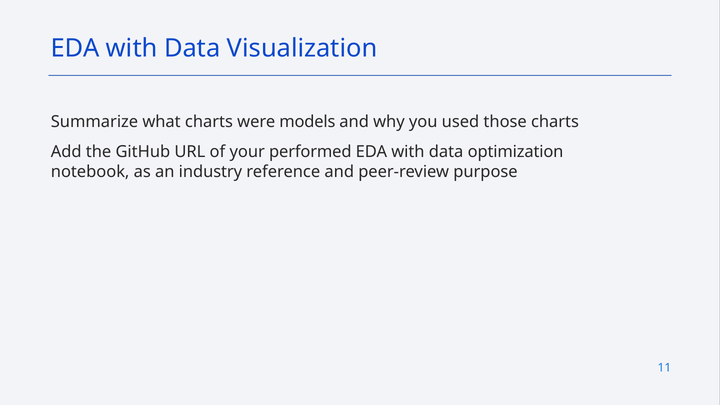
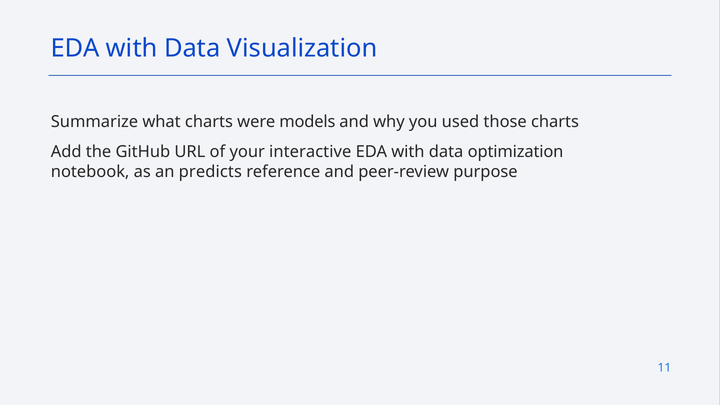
performed: performed -> interactive (310, 152)
industry: industry -> predicts (210, 172)
